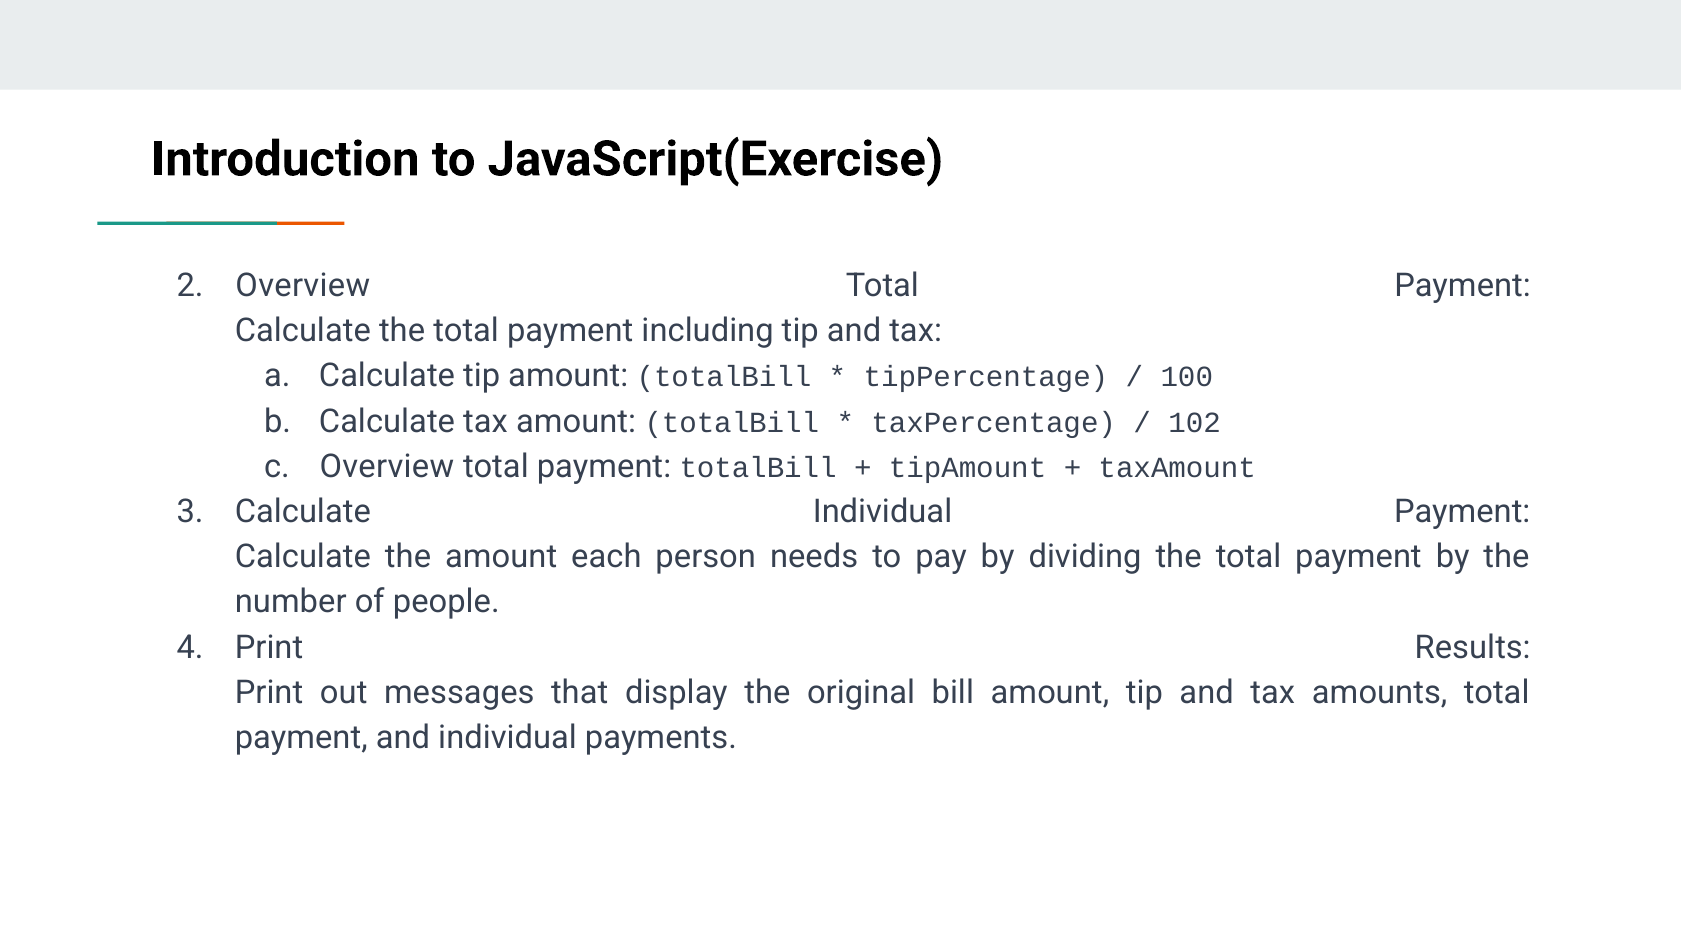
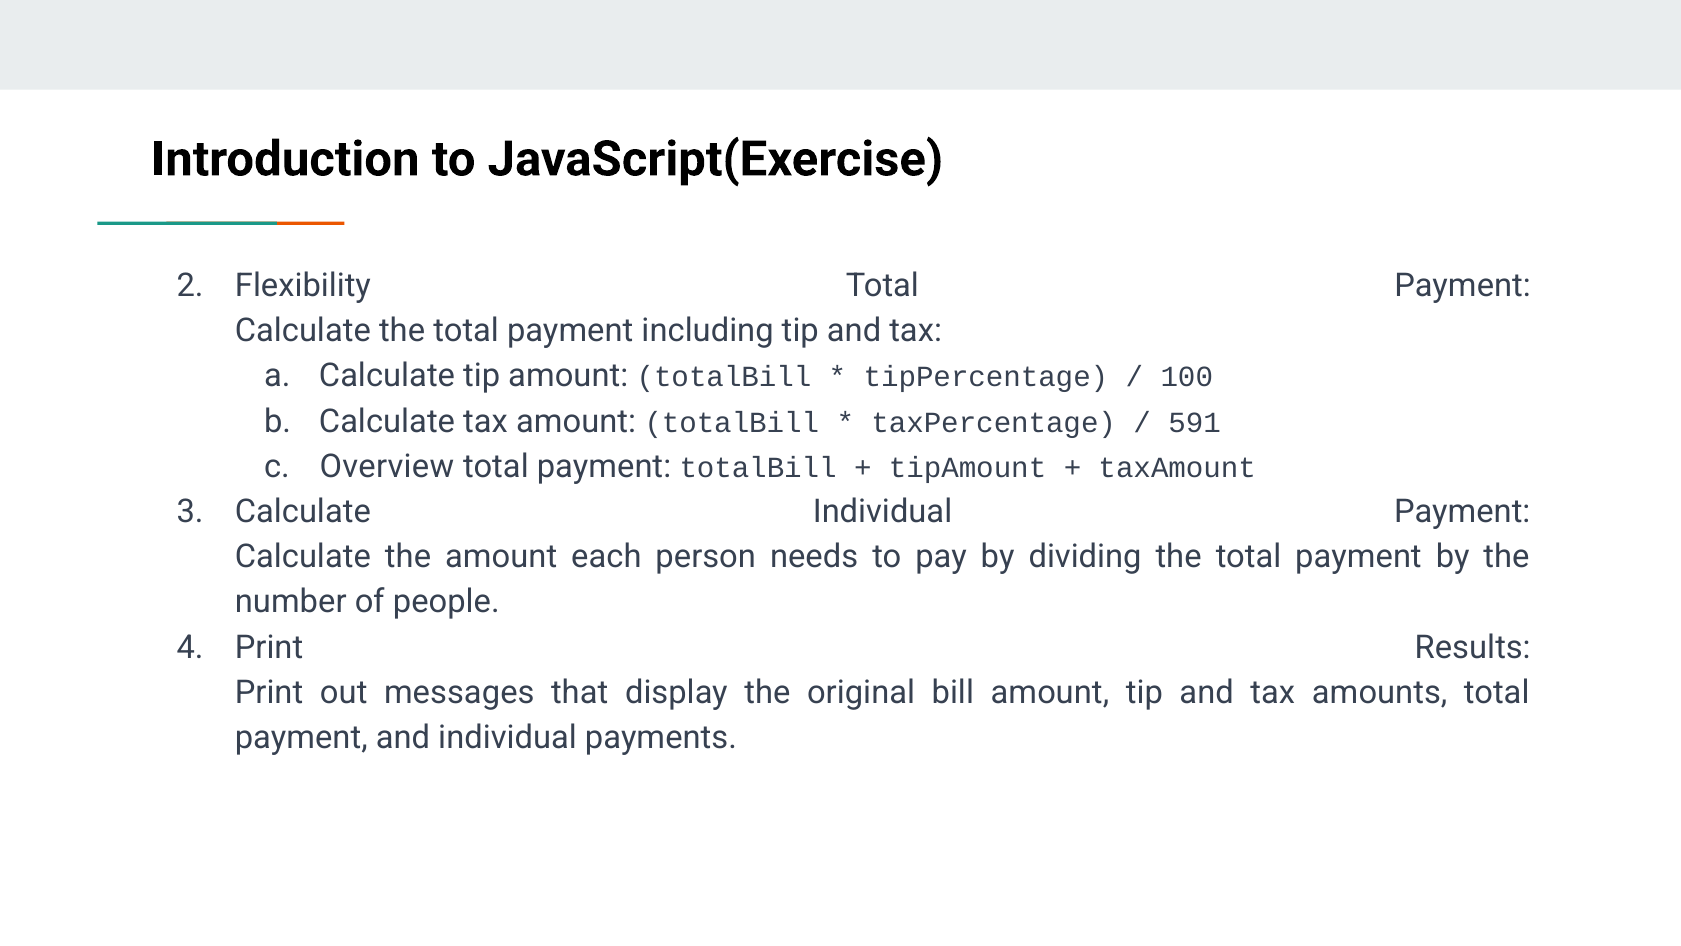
Overview: Overview -> Flexibility (303, 285)
102: 102 -> 591 (1195, 422)
